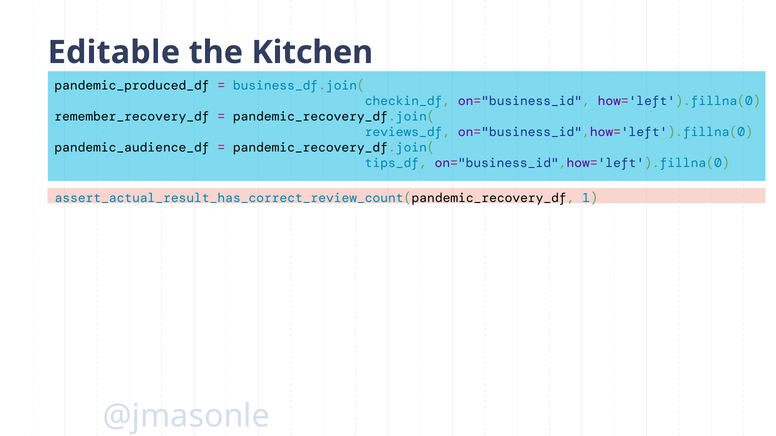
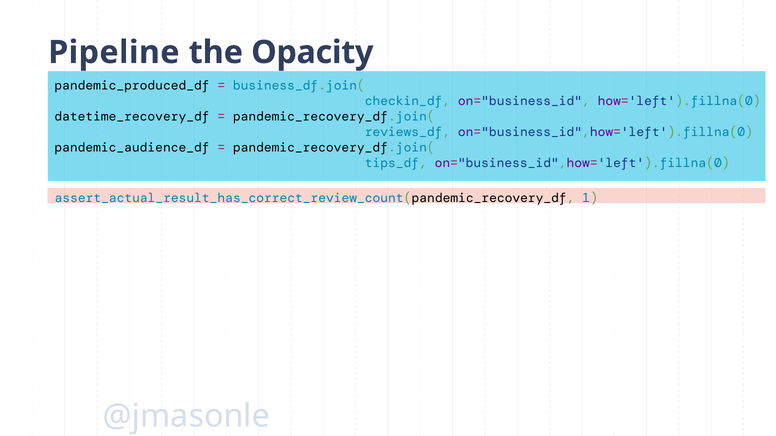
Editable: Editable -> Pipeline (114, 52)
Kitchen: Kitchen -> Opacity (312, 52)
remember_recovery_df: remember_recovery_df -> datetime_recovery_df (132, 117)
